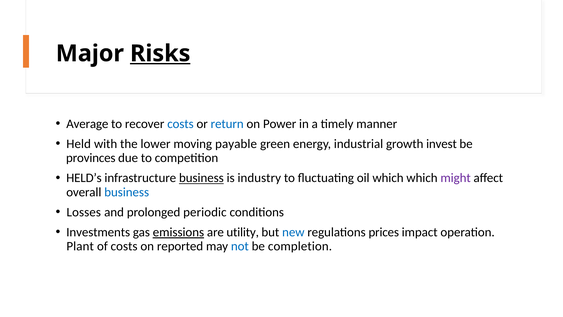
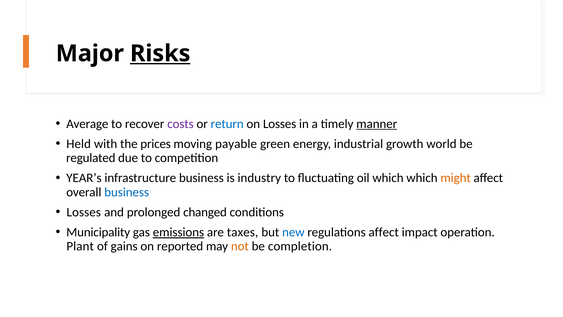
costs colour: blue -> purple (180, 124)
on Power: Power -> Losses (280, 124)
manner underline: none -> present (377, 124)
lower: lower -> prices (156, 144)
invest: invest -> world (441, 144)
provinces: provinces -> regulated (91, 158)
HELD’s: HELD’s -> YEAR’s (84, 178)
business underline: present -> none (201, 178)
might colour: purple -> orange (456, 178)
periodic: periodic -> changed (205, 212)
Investments: Investments -> Municipality (98, 232)
utility: utility -> taxes (243, 232)
regulations prices: prices -> affect (384, 232)
of costs: costs -> gains (124, 246)
not colour: blue -> orange (240, 246)
